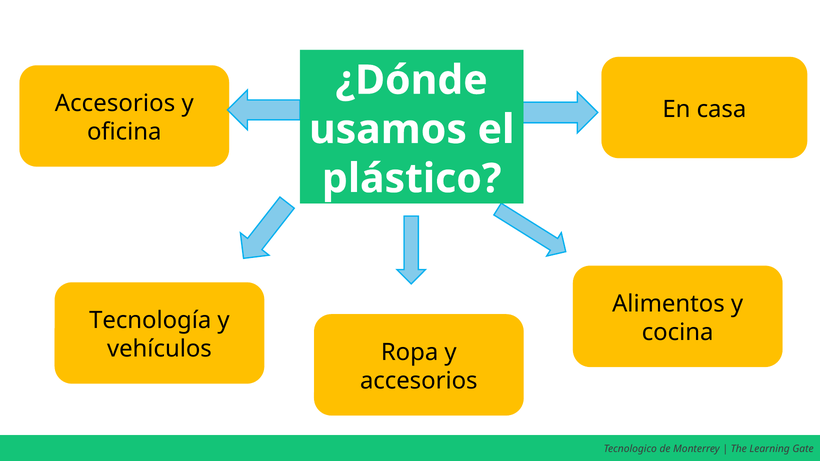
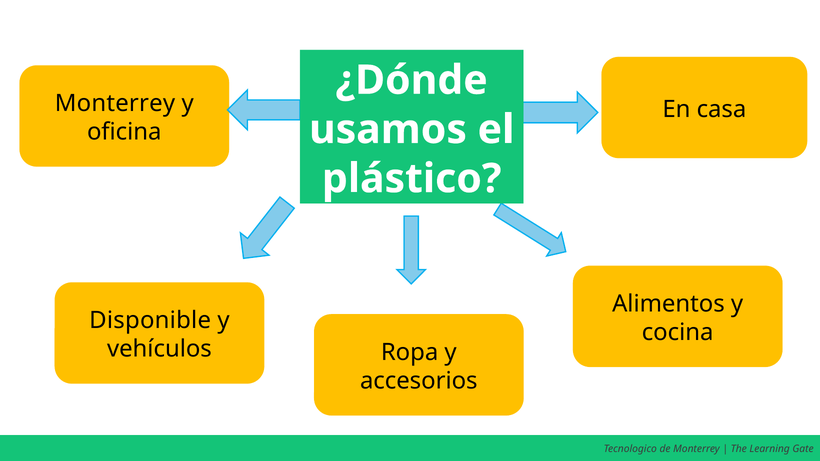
Accesorios: Accesorios -> Monterrey (115, 103)
Tecnología: Tecnología -> Disponible (150, 320)
